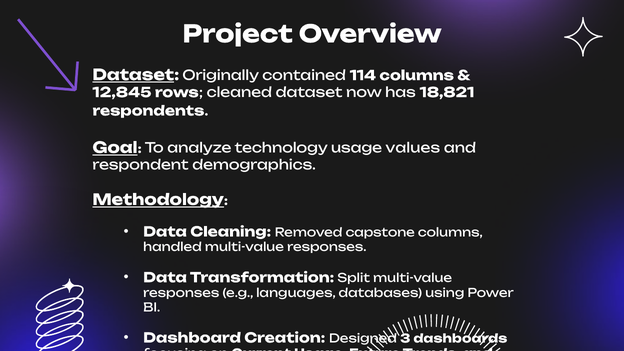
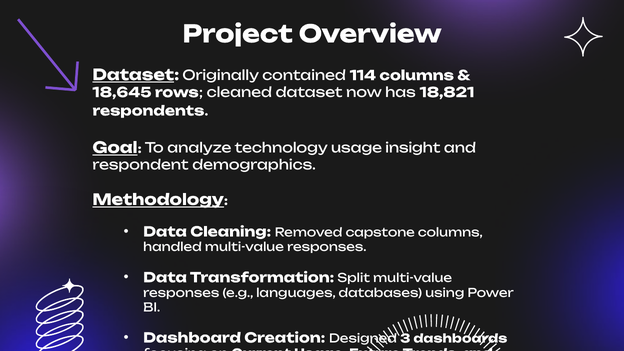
12,845: 12,845 -> 18,645 (122, 93)
values: values -> insight (413, 148)
